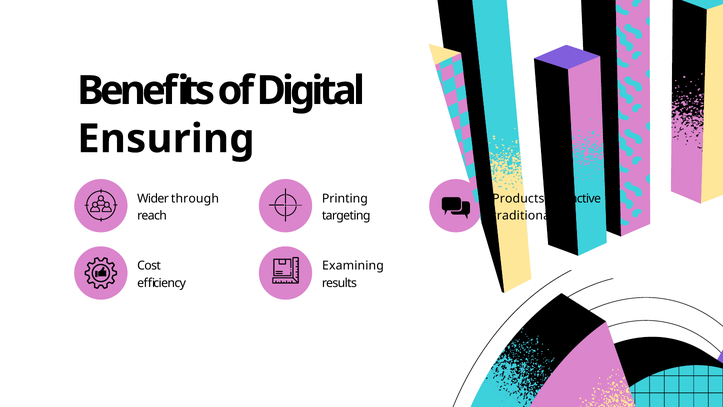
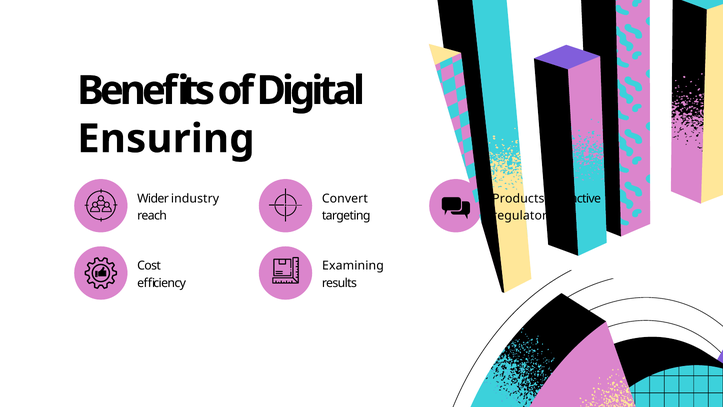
through: through -> industry (195, 198)
Printing: Printing -> Convert (345, 198)
traditional: traditional -> regulatory (523, 216)
